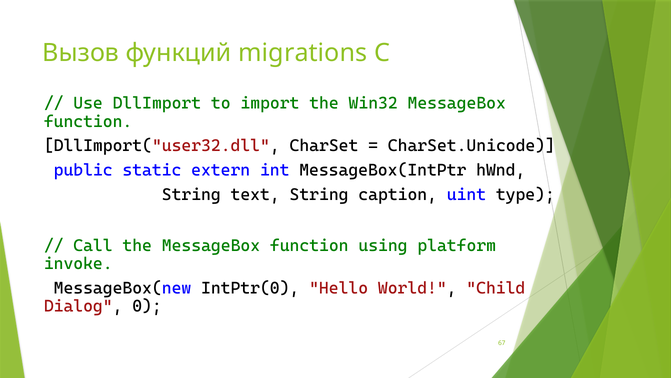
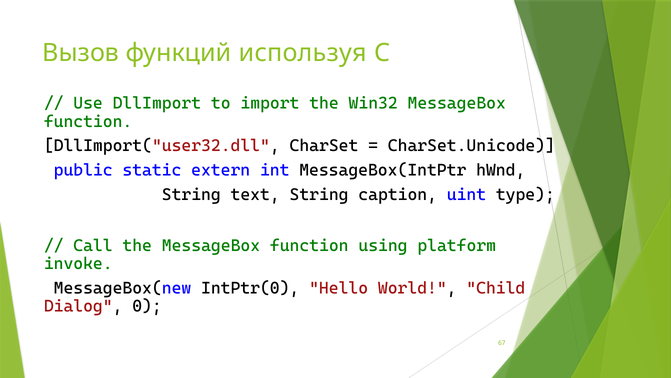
migrations: migrations -> используя (303, 53)
